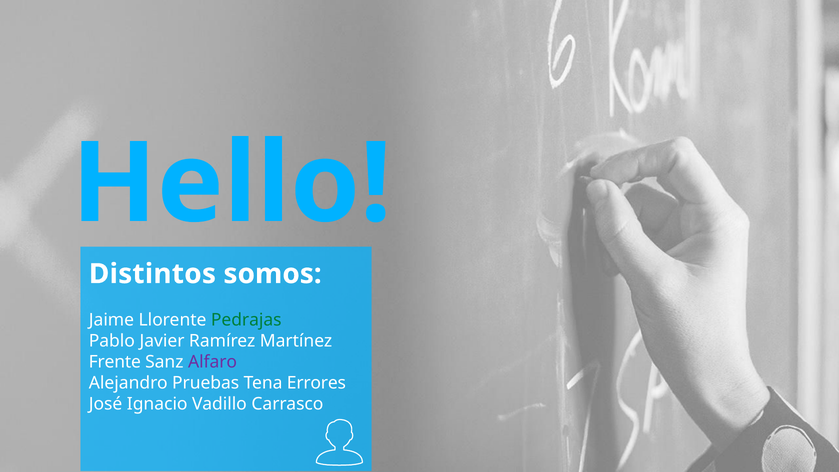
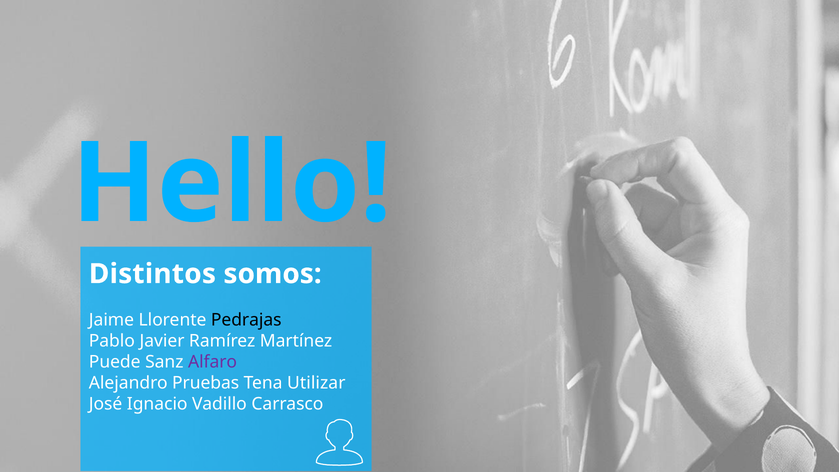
Pedrajas colour: green -> black (246, 320)
Frente: Frente -> Puede (115, 362)
Errores: Errores -> Utilizar (316, 383)
